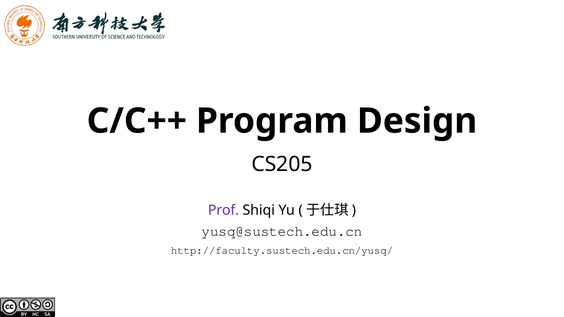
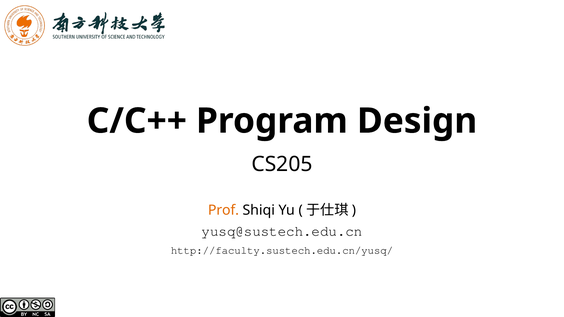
Prof colour: purple -> orange (223, 210)
